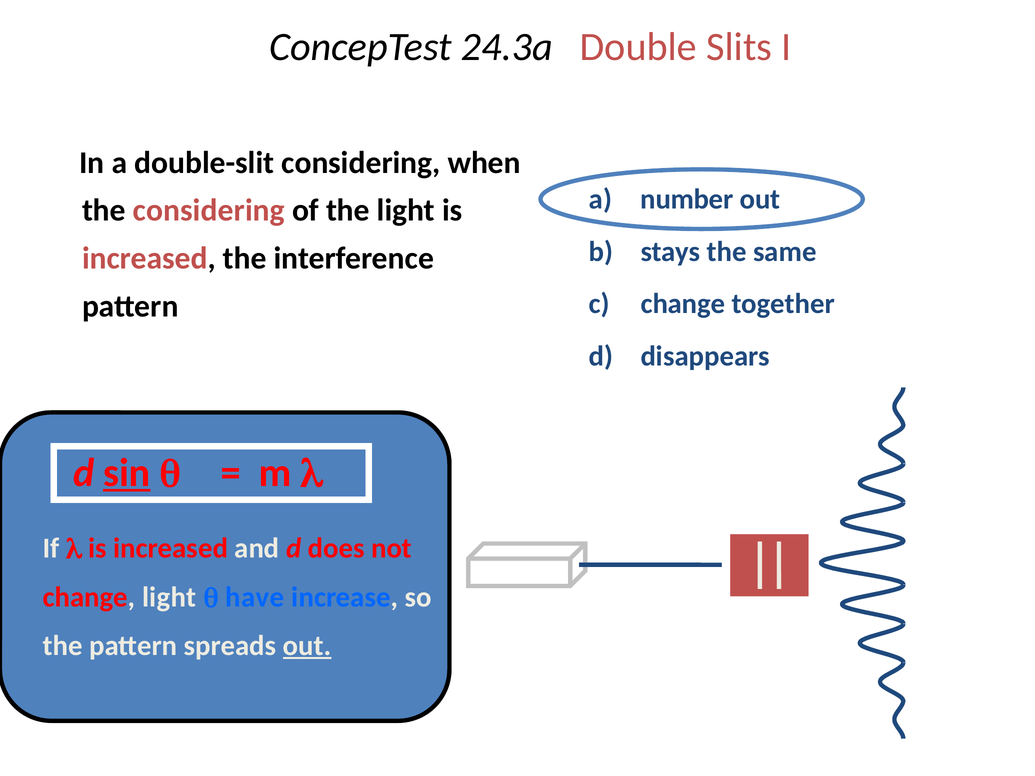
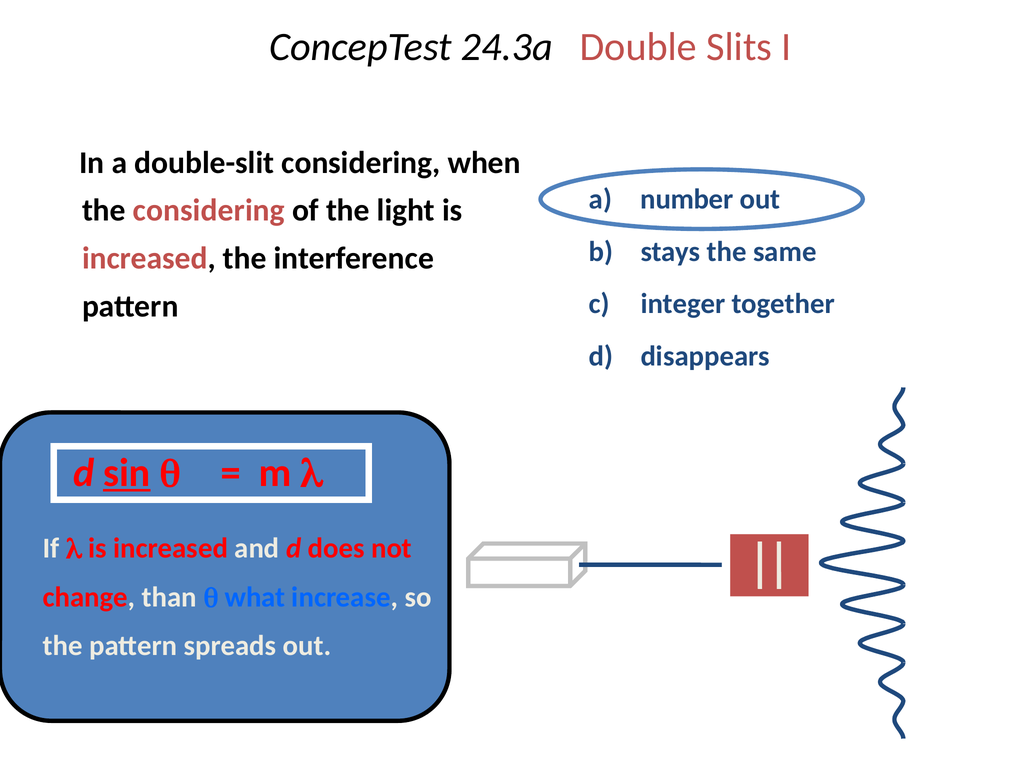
change: change -> integer (683, 304)
change light: light -> than (169, 598)
have: have -> what (255, 598)
out underline: present -> none (307, 646)
